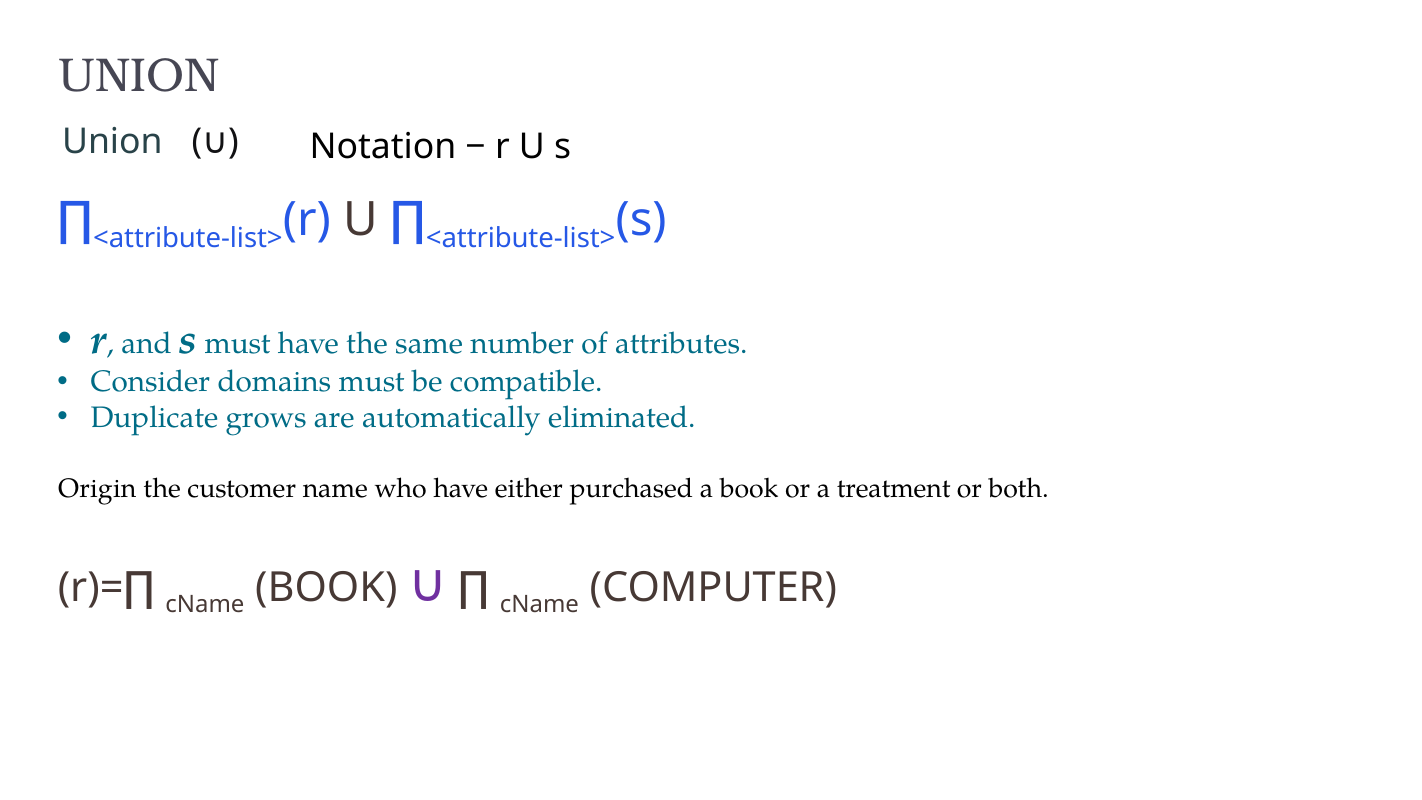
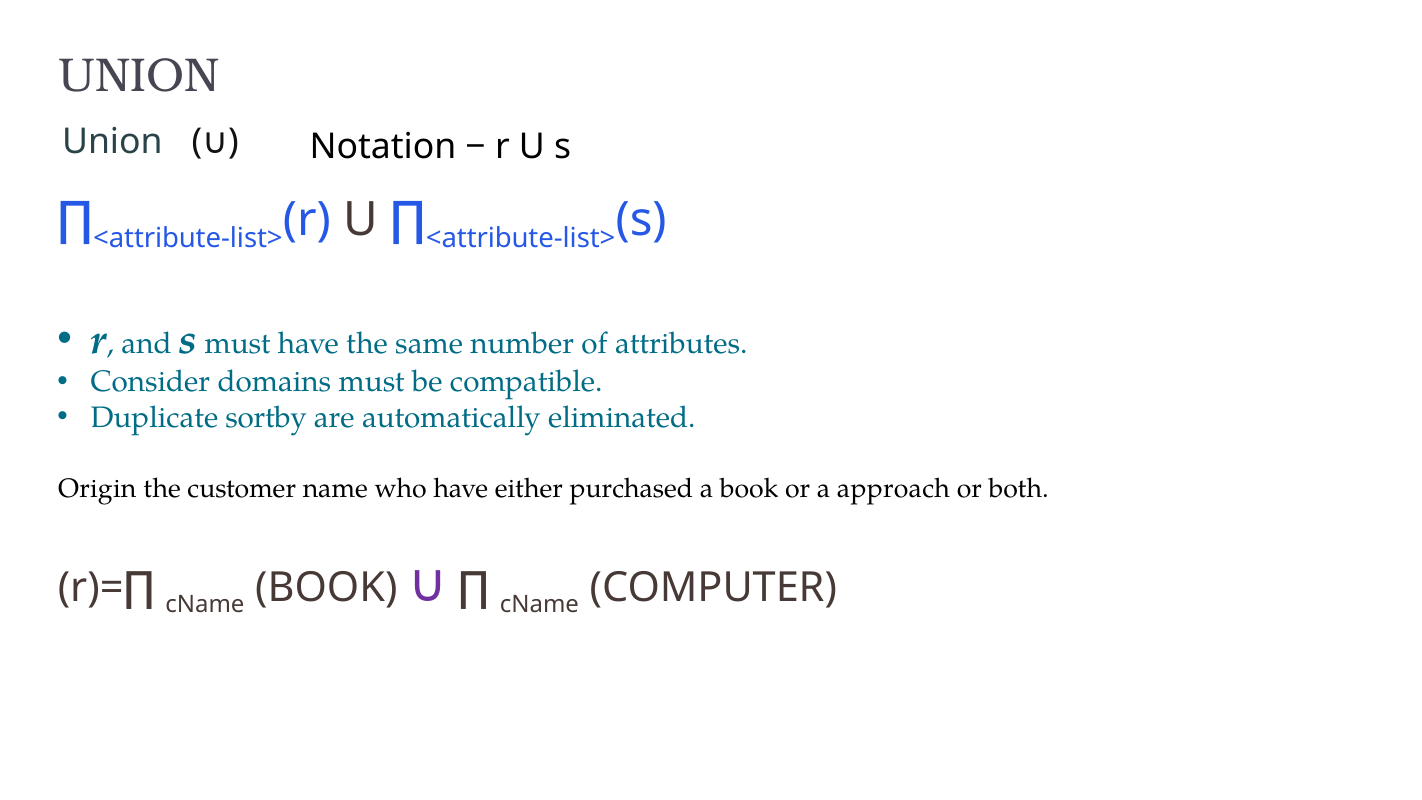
grows: grows -> sortby (266, 418)
treatment: treatment -> approach (893, 489)
